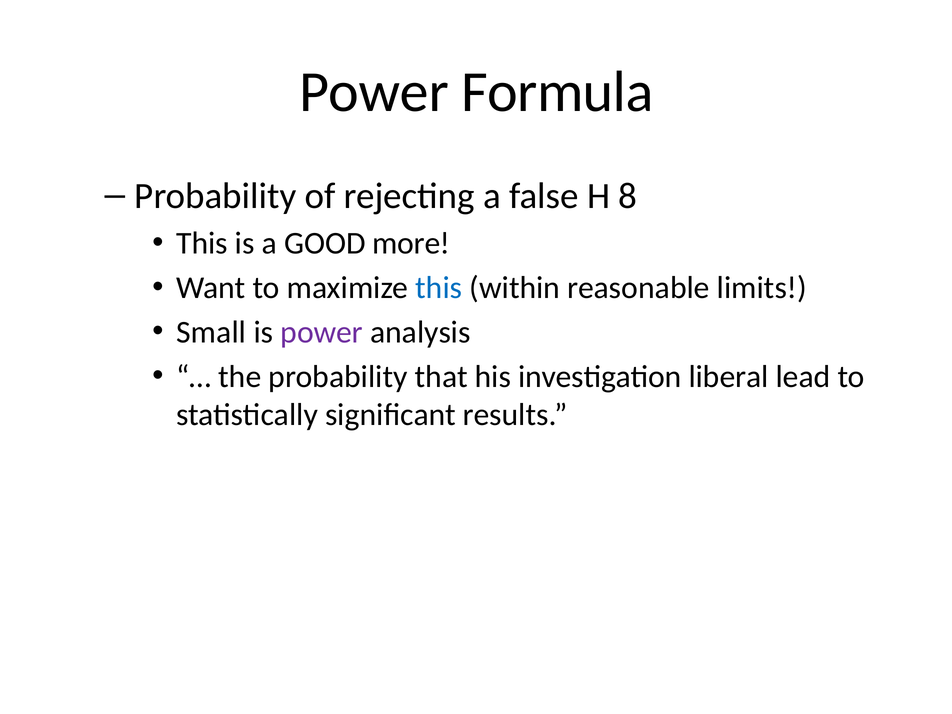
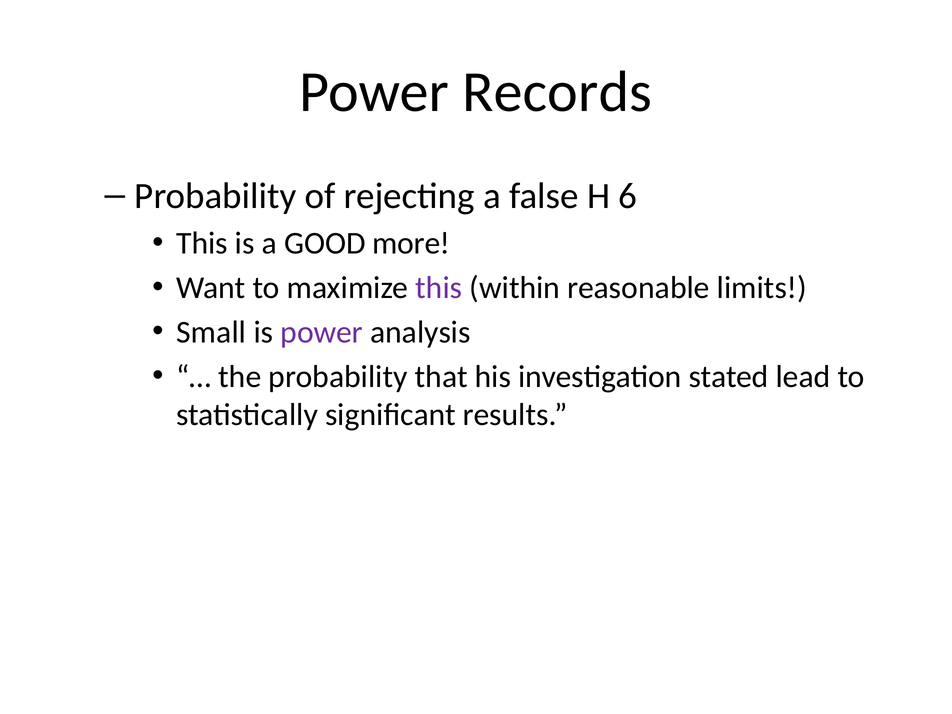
Formula: Formula -> Records (557, 92)
8: 8 -> 6 (628, 196)
this colour: blue -> purple (439, 288)
liberal: liberal -> stated (729, 377)
